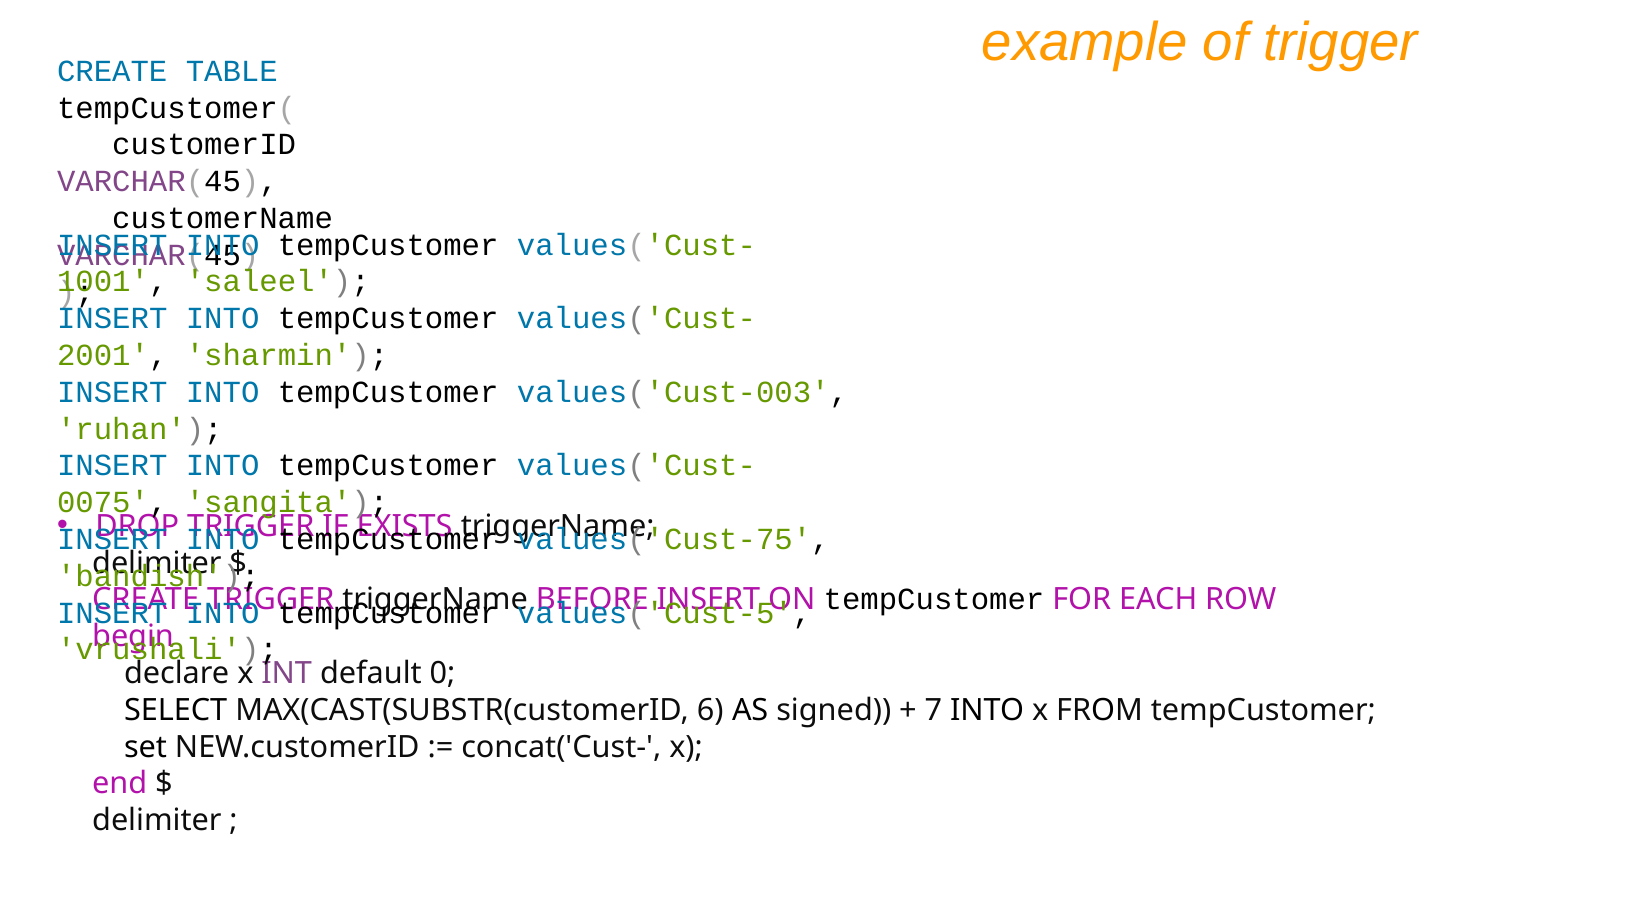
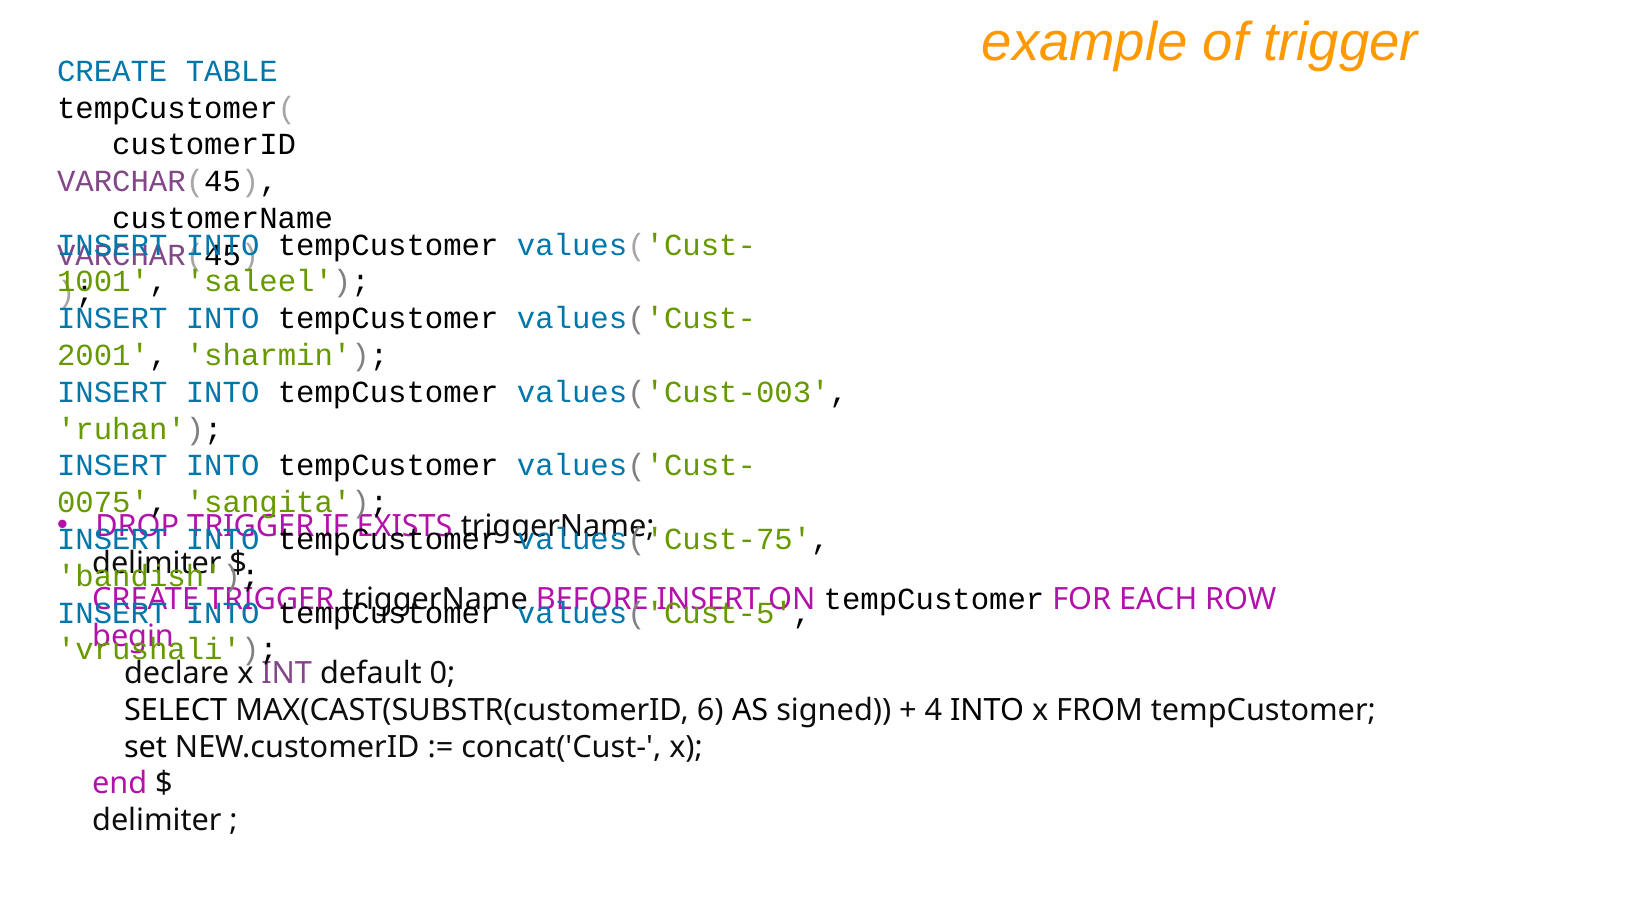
7: 7 -> 4 (933, 710)
